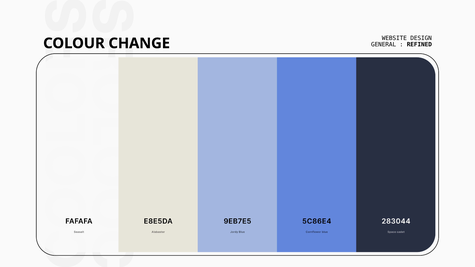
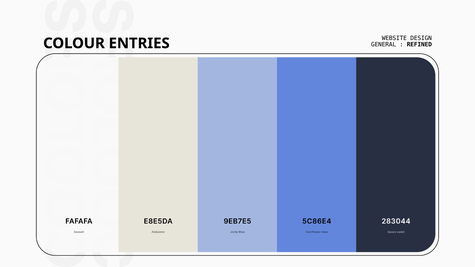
CHANGE: CHANGE -> ENTRIES (139, 43)
